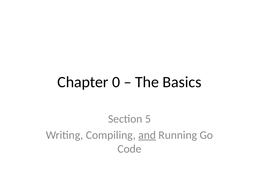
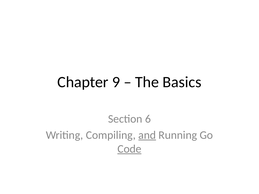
0: 0 -> 9 (116, 82)
5: 5 -> 6 (148, 119)
Code underline: none -> present (129, 149)
